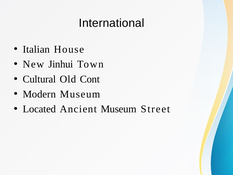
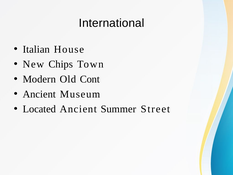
Jinhui: Jinhui -> Chips (61, 64)
Cultural: Cultural -> Modern (39, 79)
Modern: Modern -> Ancient (39, 94)
Ancient Museum: Museum -> Summer (118, 109)
